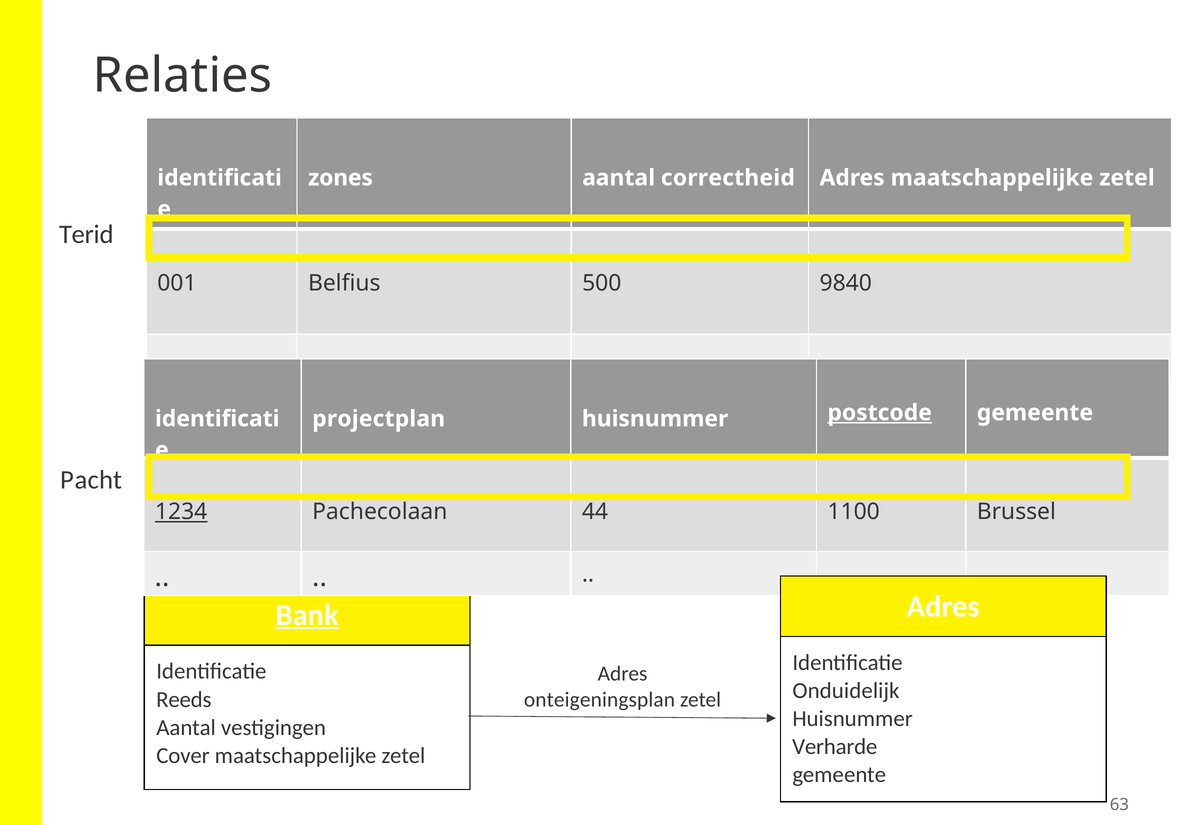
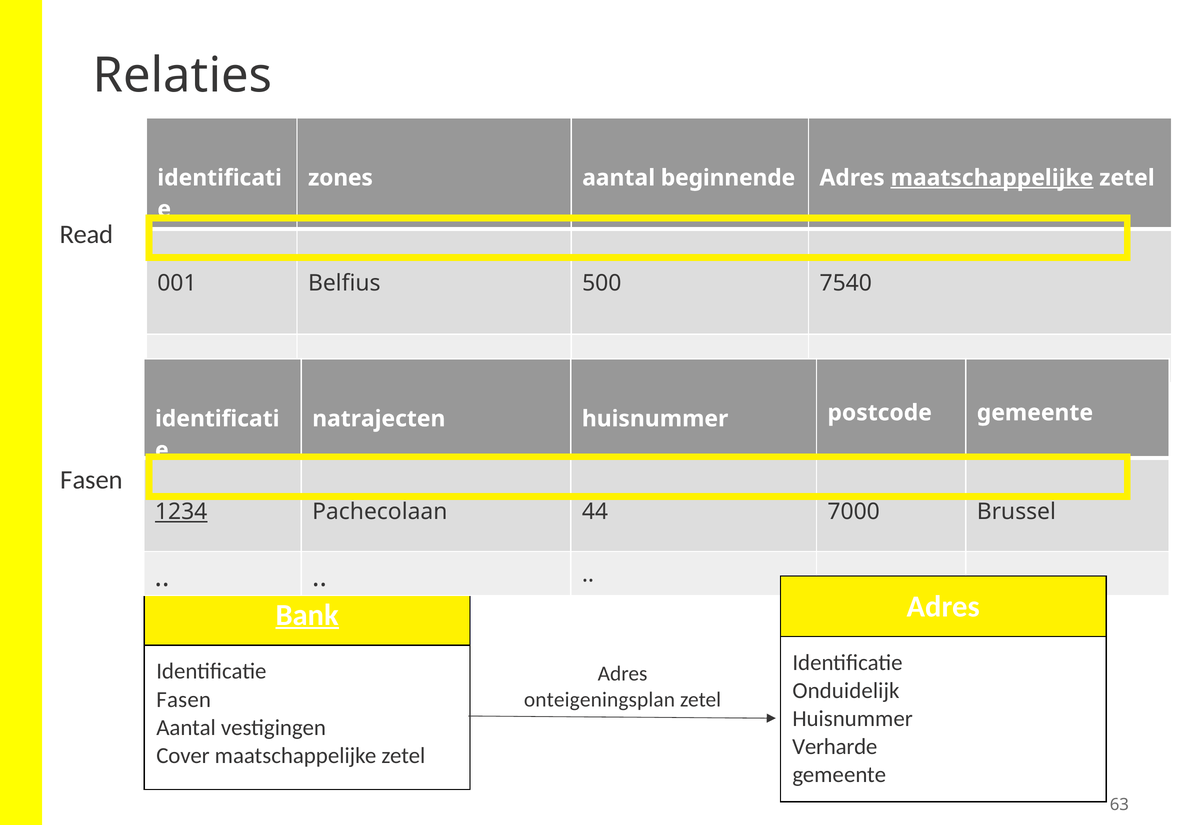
correctheid: correctheid -> beginnende (728, 178)
maatschappelijke underline: none -> present (992, 178)
Terid: Terid -> Read (87, 234)
9840: 9840 -> 7540 (846, 283)
projectplan: projectplan -> natrajecten (379, 419)
postcode underline: present -> none (880, 413)
Pacht: Pacht -> Fasen (92, 480)
1100: 1100 -> 7000 (854, 512)
Reeds: Reeds -> Fasen (184, 700)
